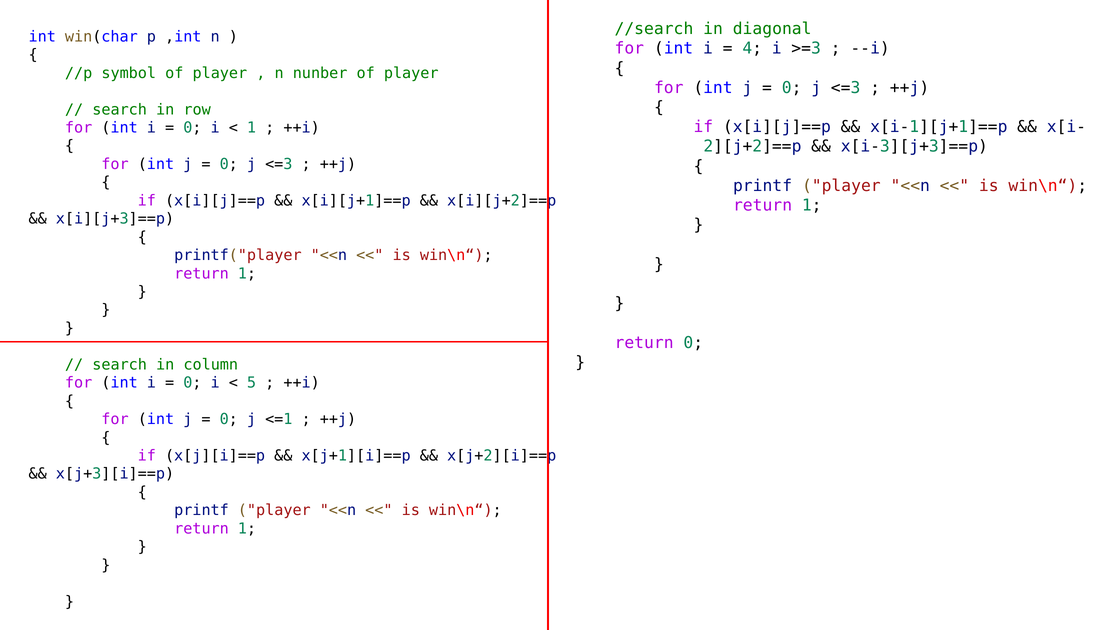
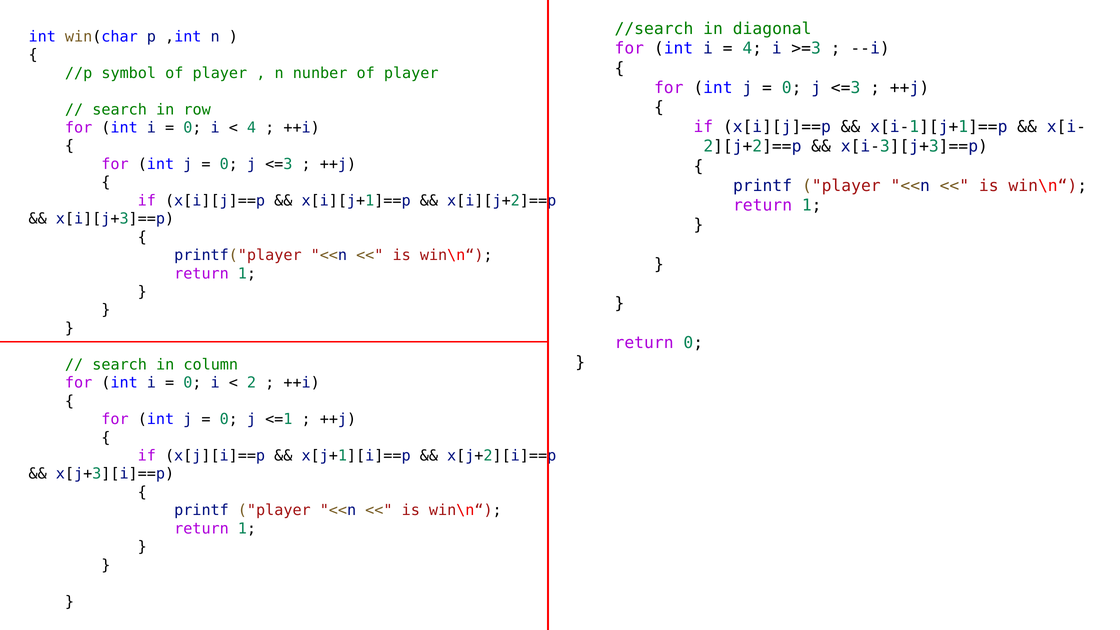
1: 1 -> 4 (252, 128)
5: 5 -> 2 (252, 383)
